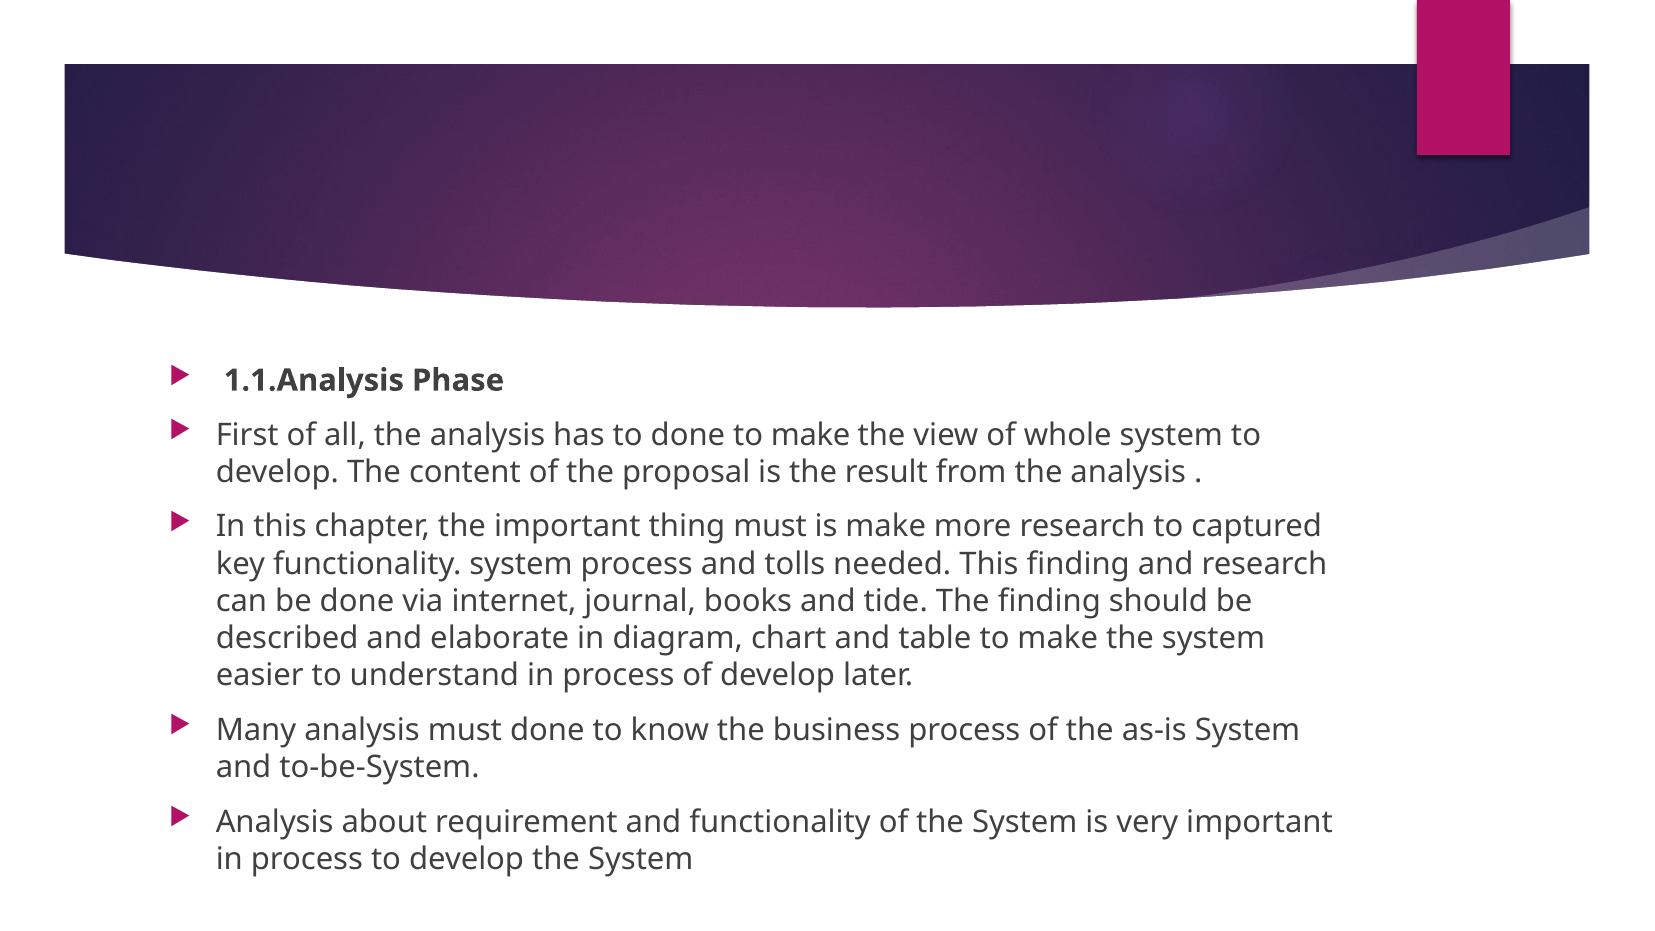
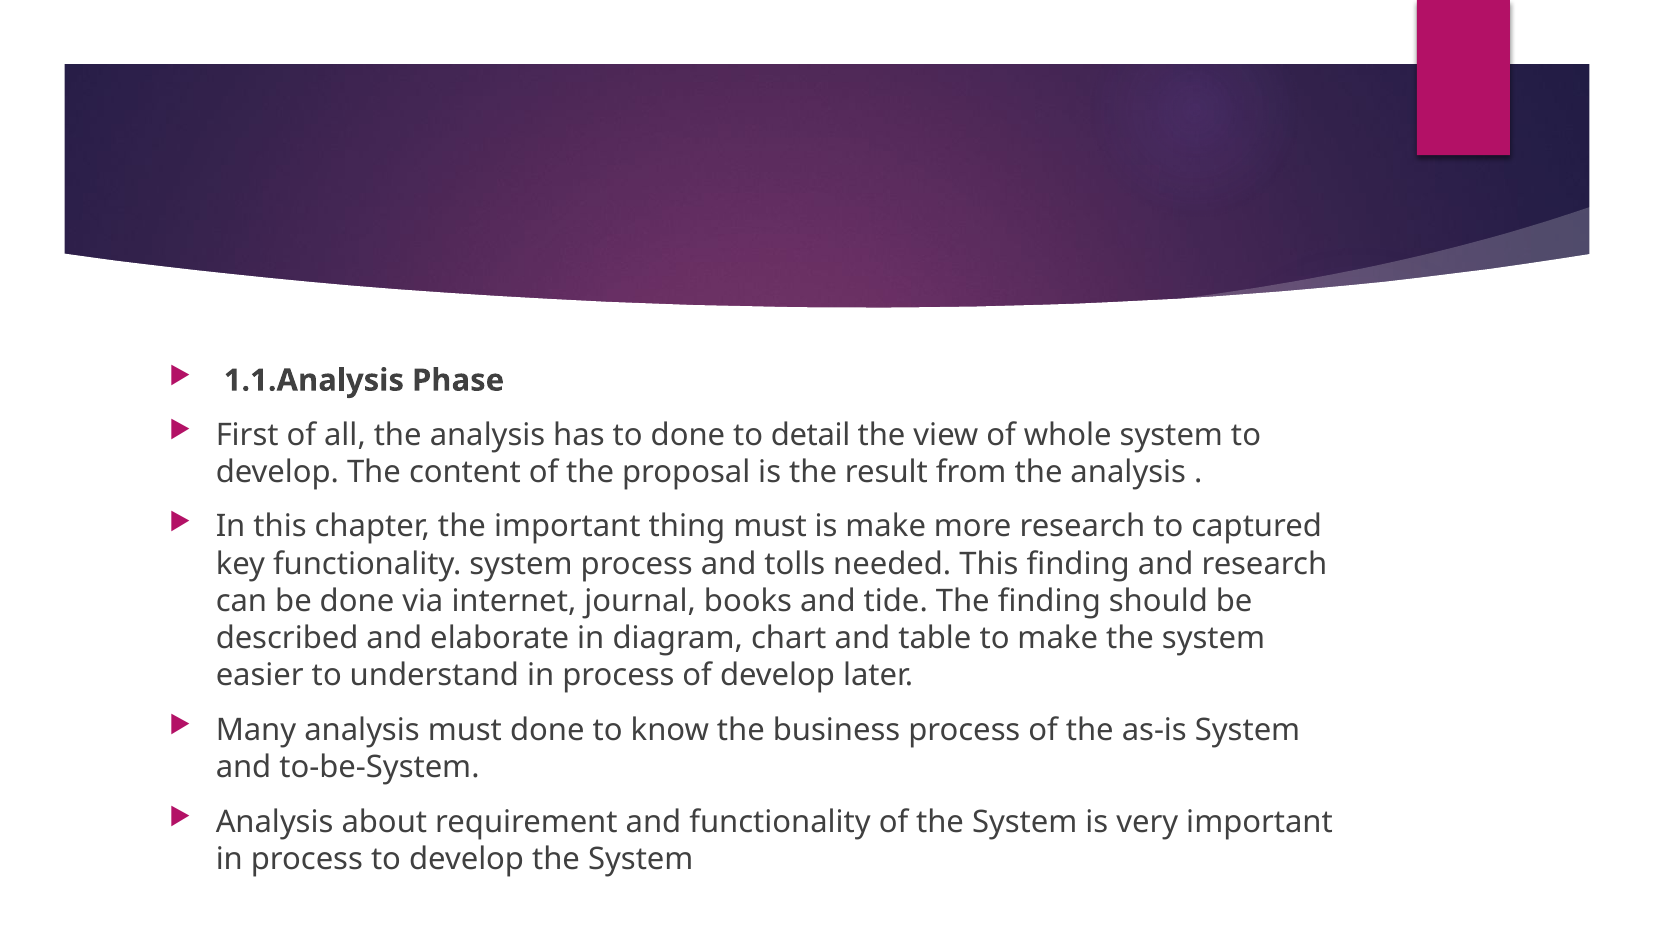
done to make: make -> detail (811, 435)
